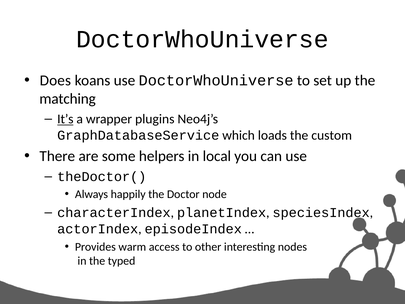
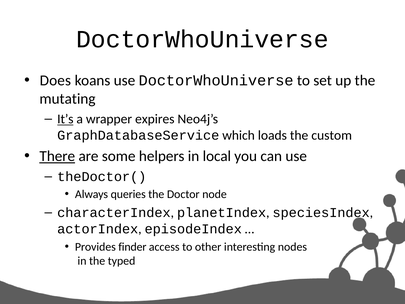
matching: matching -> mutating (68, 99)
plugins: plugins -> expires (155, 119)
There underline: none -> present (57, 156)
happily: happily -> queries (128, 194)
warm: warm -> finder (132, 247)
